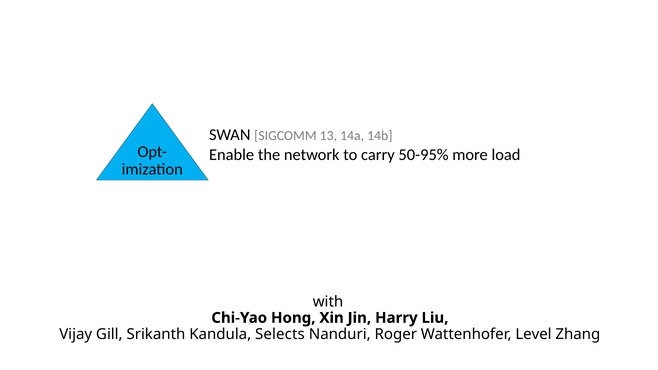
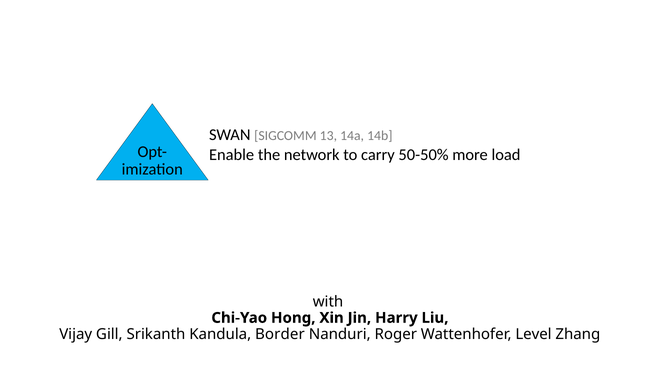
50-95%: 50-95% -> 50-50% (424, 155)
Selects: Selects -> Border (280, 334)
